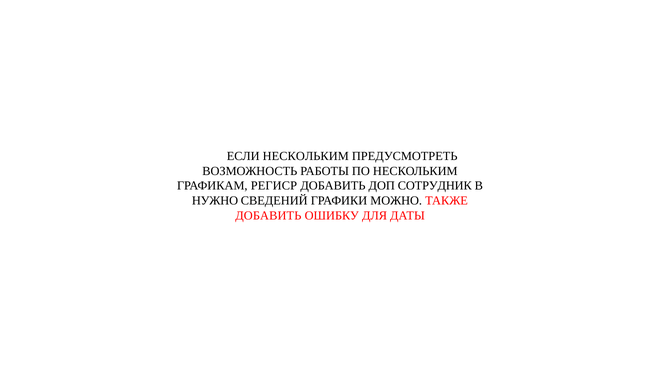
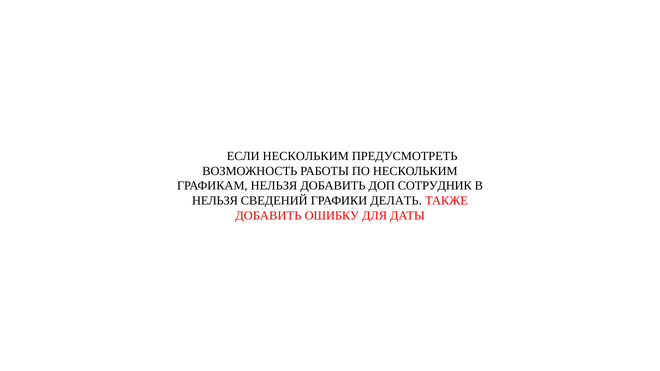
ГРАФИКАМ РЕГИСР: РЕГИСР -> НЕЛЬЗЯ (274, 186)
НУЖНО: НУЖНО -> НЕЛЬЗЯ (215, 201)
МОЖНО: МОЖНО -> ДЕЛАТЬ (396, 201)
